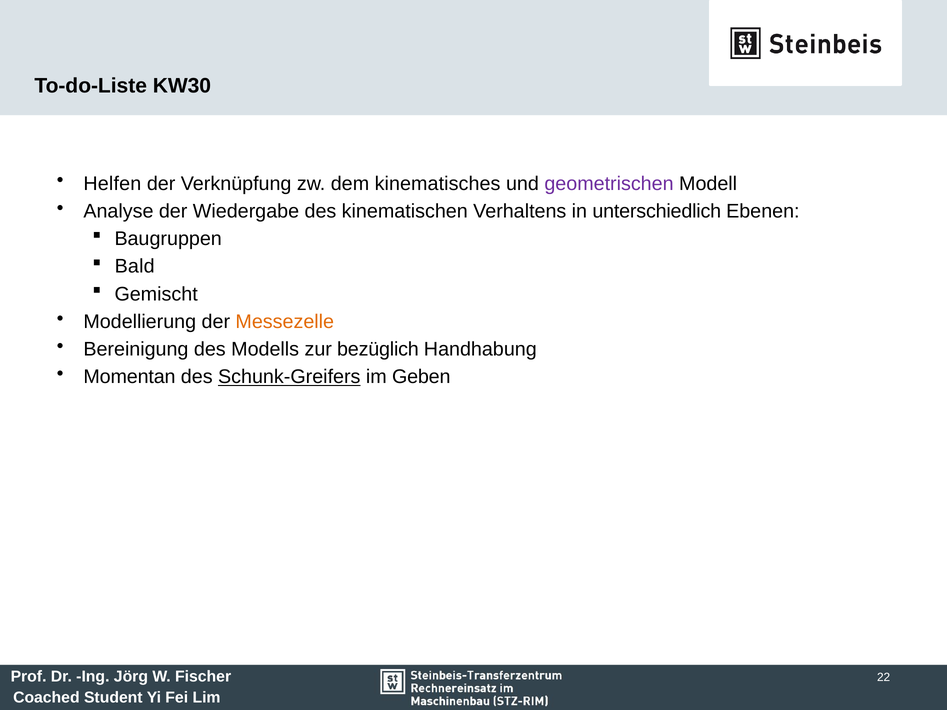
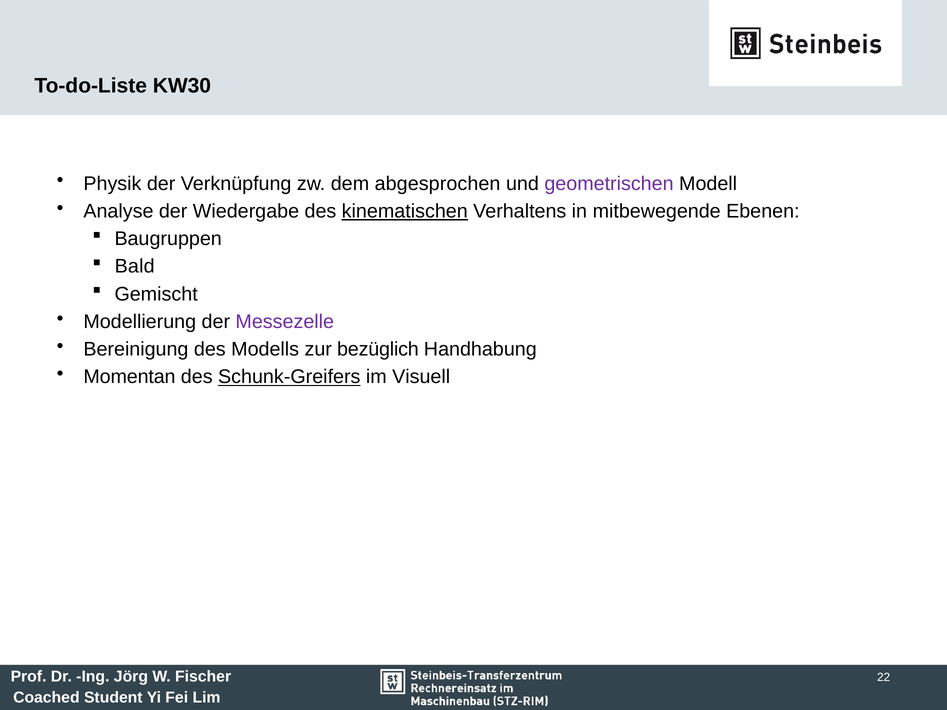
Helfen: Helfen -> Physik (112, 184)
kinematisches: kinematisches -> abgesprochen (438, 184)
kinematischen underline: none -> present (405, 211)
unterschiedlich: unterschiedlich -> mitbewegende (657, 211)
Messezelle colour: orange -> purple (285, 322)
Geben: Geben -> Visuell (421, 377)
